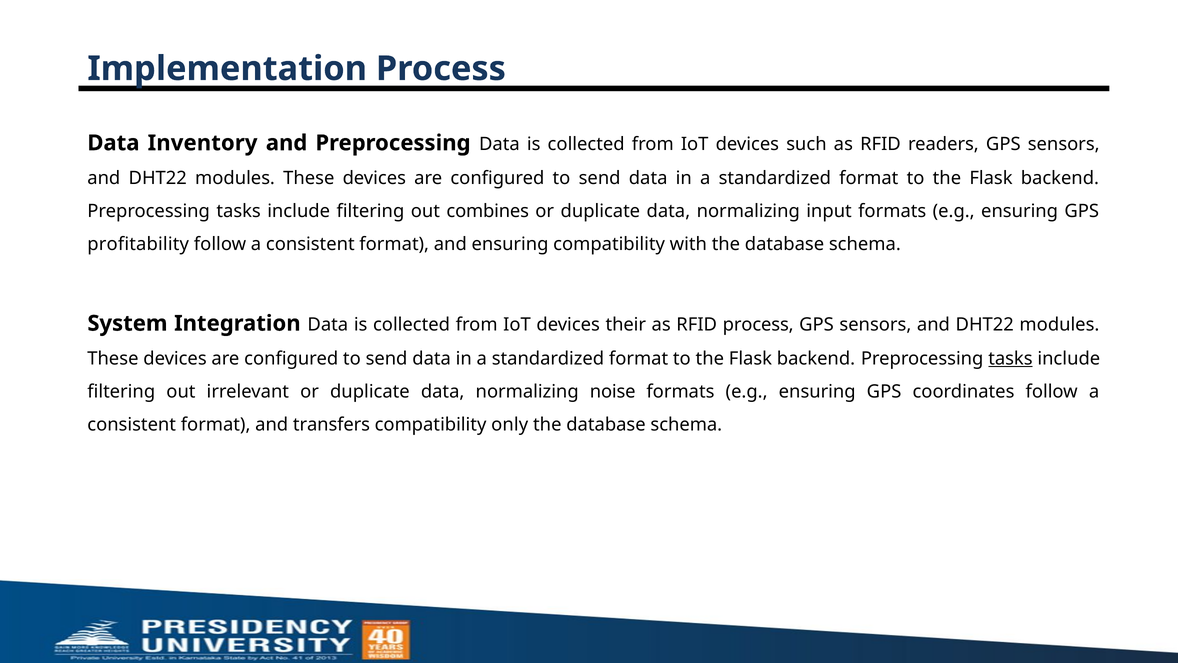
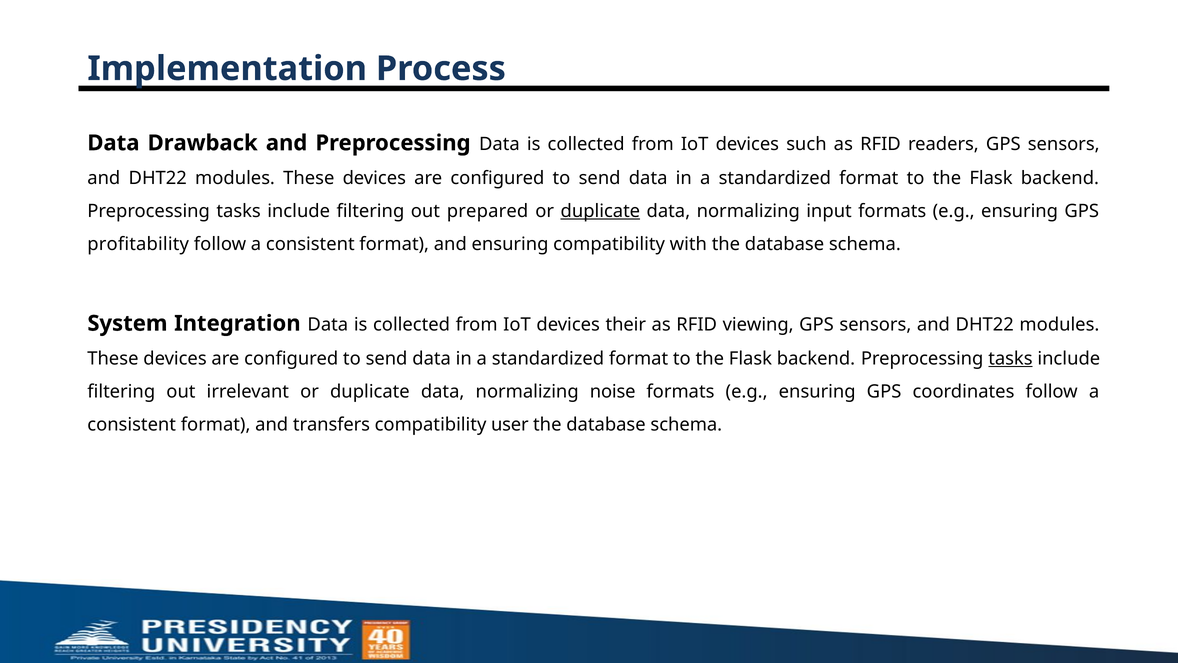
Inventory: Inventory -> Drawback (203, 143)
combines: combines -> prepared (488, 211)
duplicate underline: none -> present (600, 211)
RFID process: process -> viewing (758, 324)
only: only -> user (510, 425)
